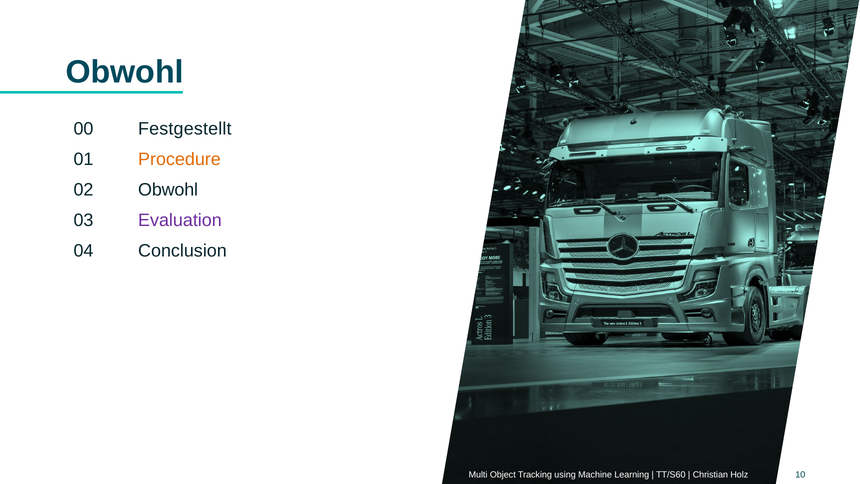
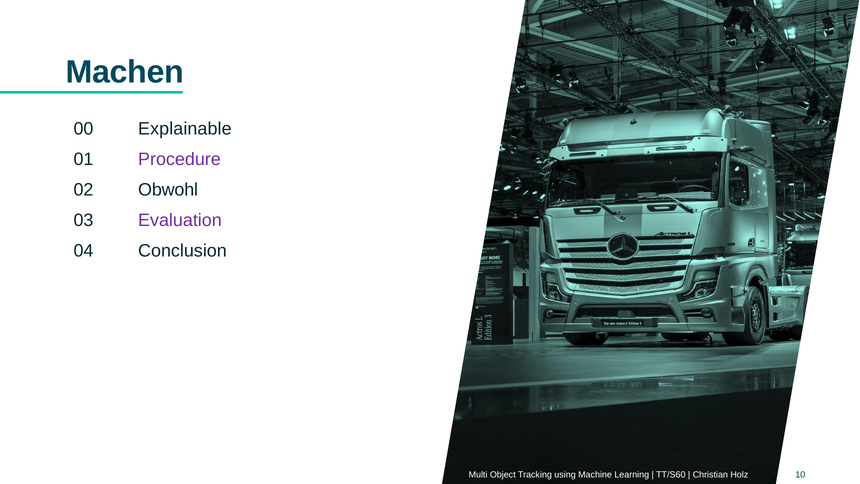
Obwohl: Obwohl -> Machen (125, 72)
Festgestellt: Festgestellt -> Explainable (185, 129)
Procedure colour: orange -> purple (179, 159)
